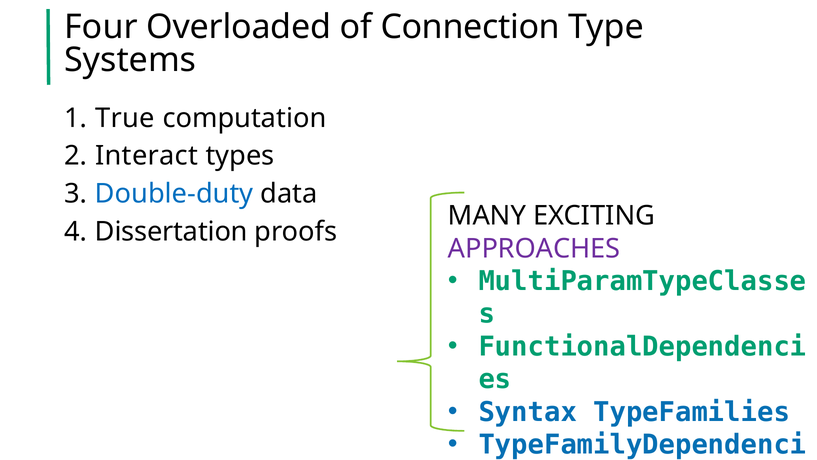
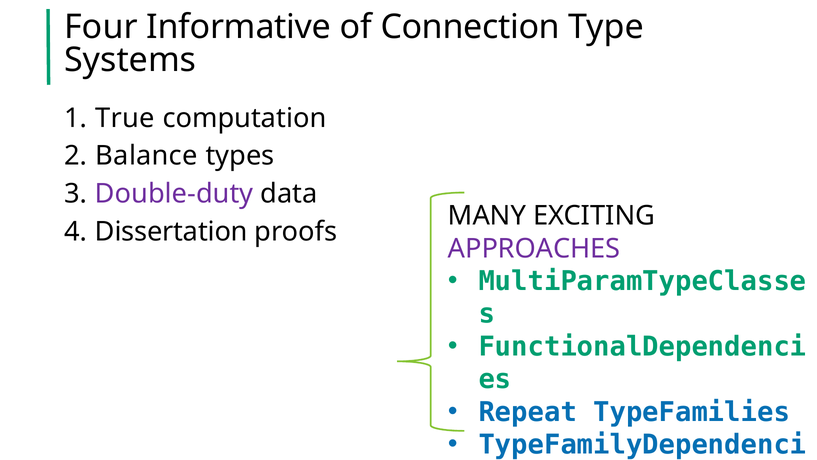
Overloaded: Overloaded -> Informative (239, 27)
Interact: Interact -> Balance (147, 156)
Double-duty colour: blue -> purple (174, 194)
Syntax: Syntax -> Repeat (528, 412)
